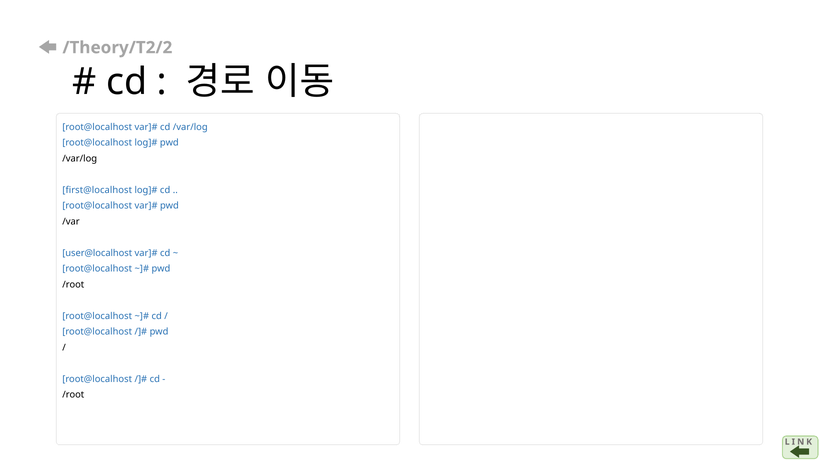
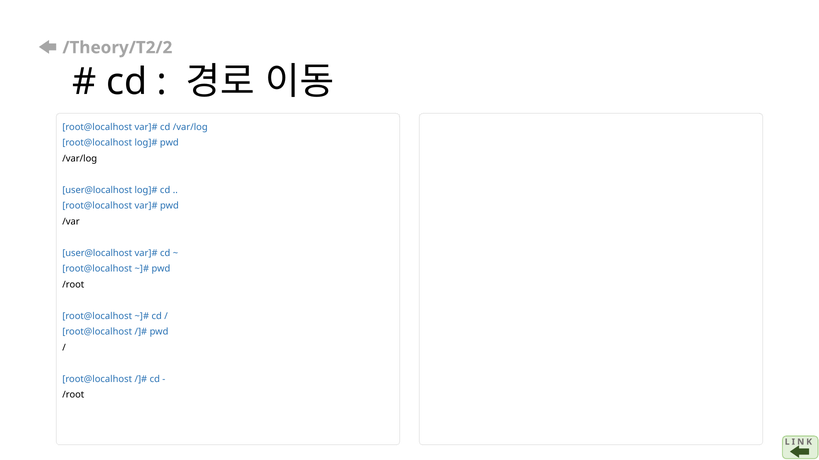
first@localhost: first@localhost -> user@localhost (97, 190)
